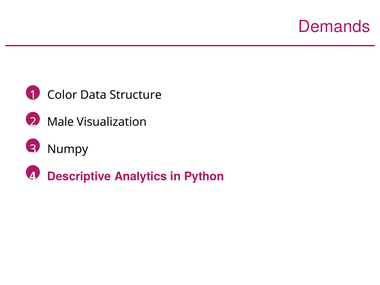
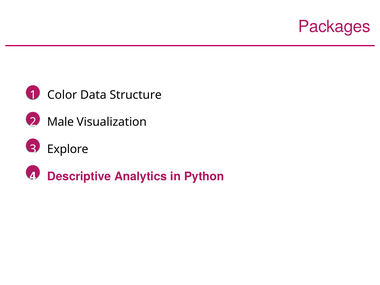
Demands: Demands -> Packages (334, 27)
Numpy: Numpy -> Explore (68, 149)
